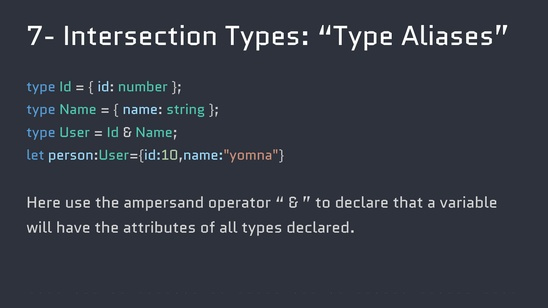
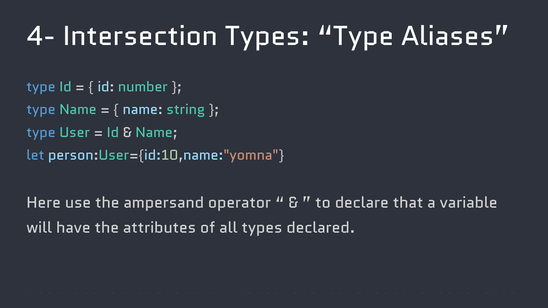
7-: 7- -> 4- (41, 36)
